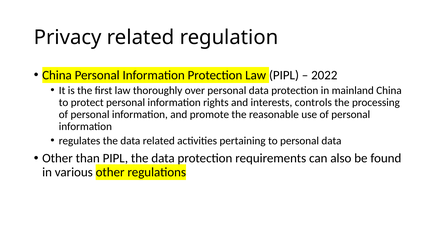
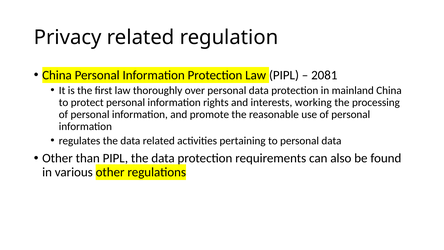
2022: 2022 -> 2081 (324, 75)
controls: controls -> working (313, 102)
